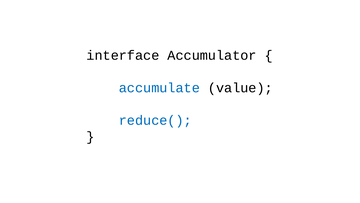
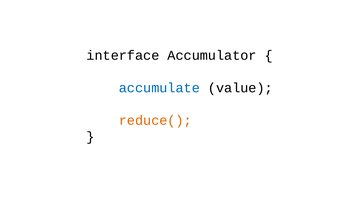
reduce( colour: blue -> orange (155, 120)
